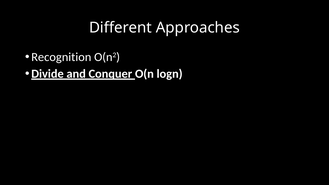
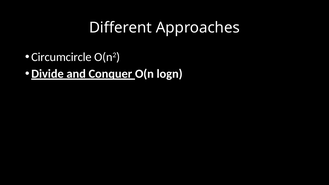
Recognition: Recognition -> Circumcircle (61, 57)
